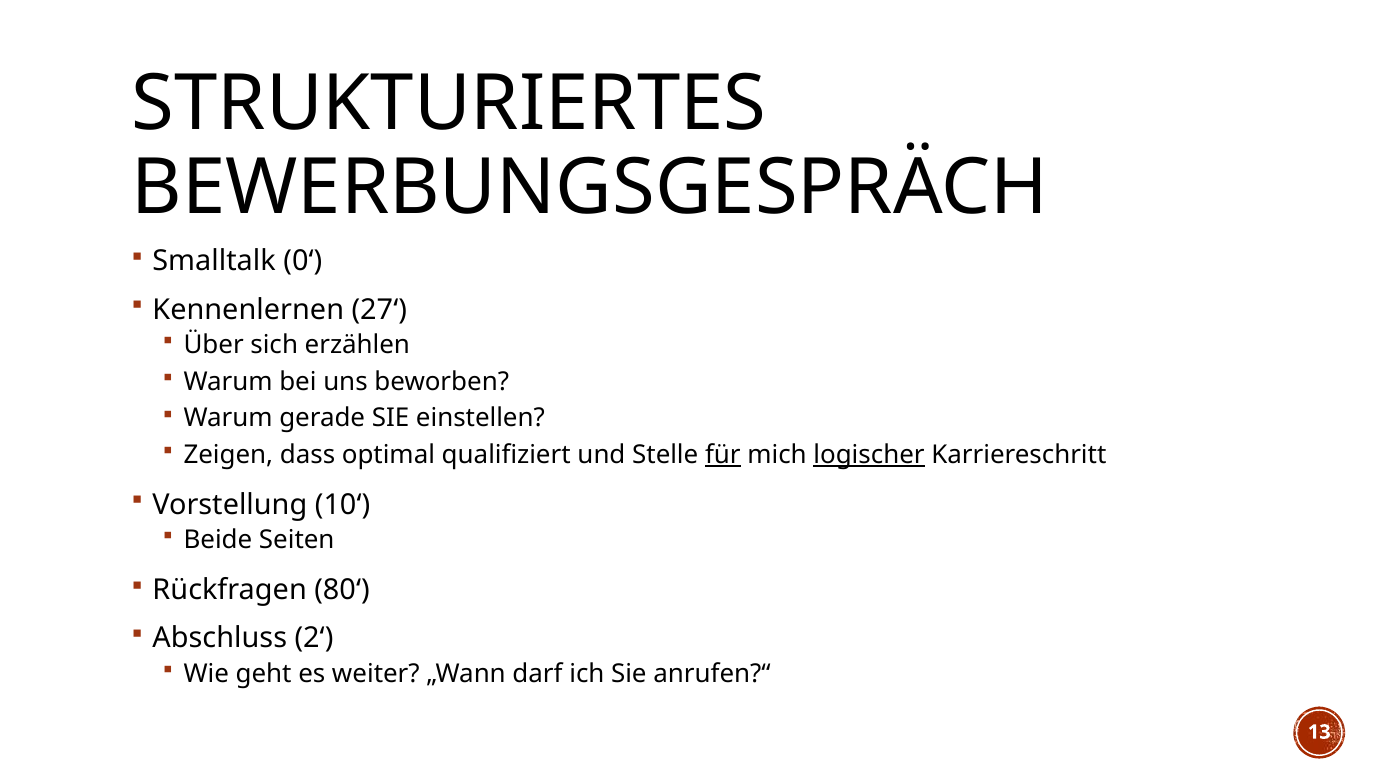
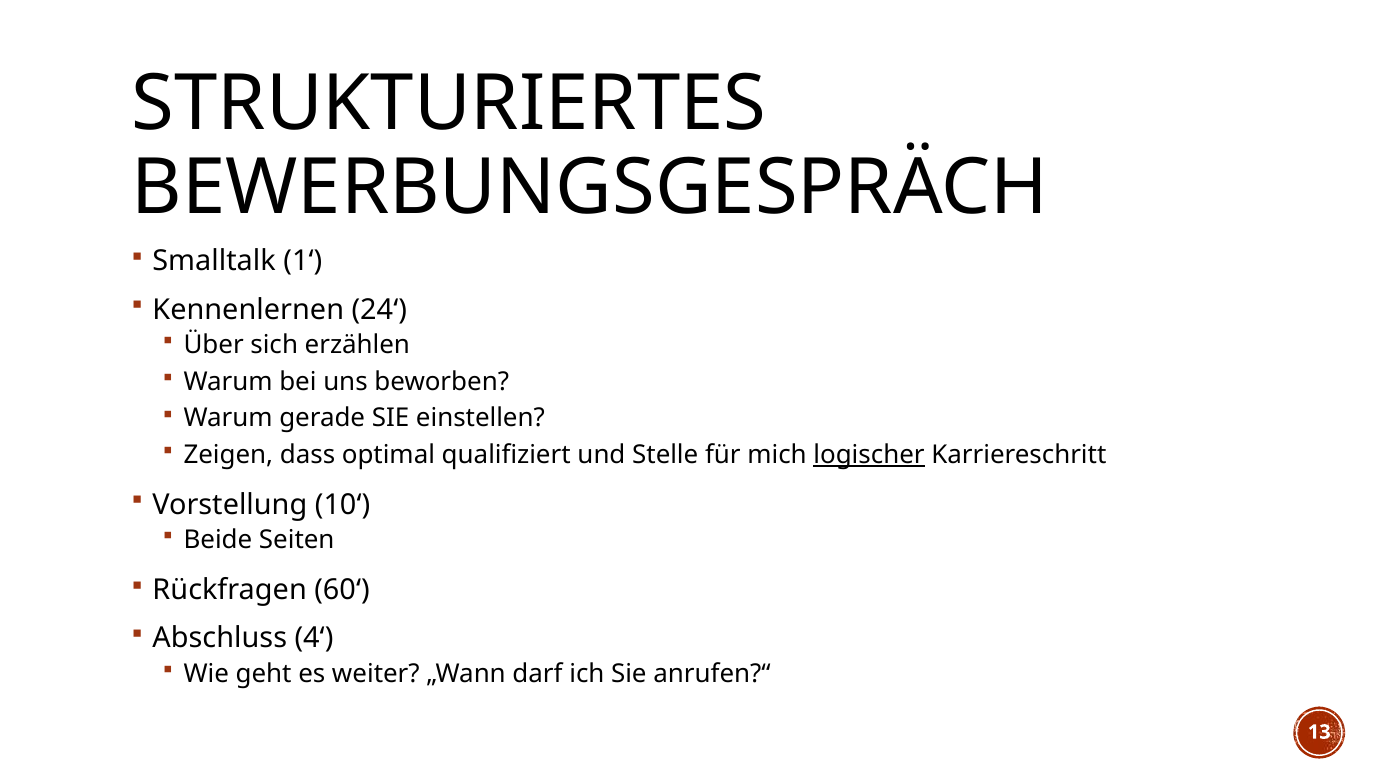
0‘: 0‘ -> 1‘ (303, 261)
27‘: 27‘ -> 24‘ (379, 310)
für underline: present -> none (723, 455)
80‘: 80‘ -> 60‘ (342, 590)
2‘: 2‘ -> 4‘ (314, 638)
